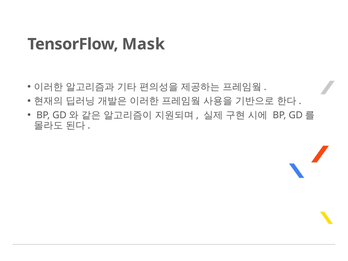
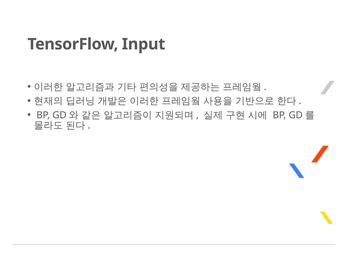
Mask: Mask -> Input (144, 44)
